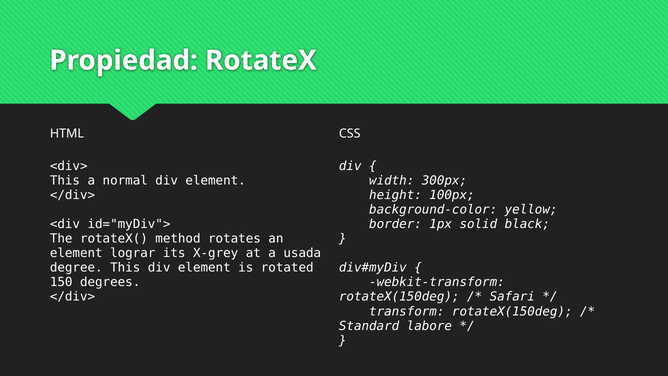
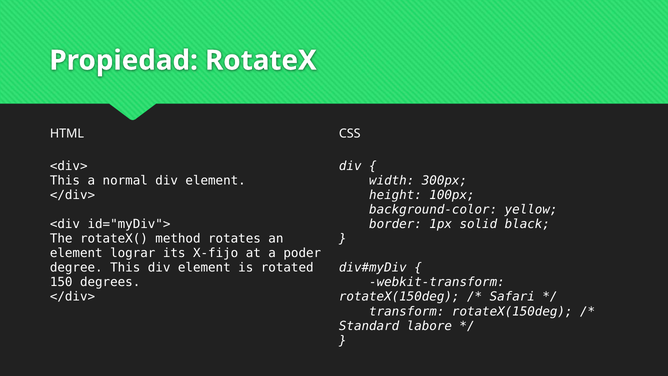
X-grey: X-grey -> X-fijo (216, 253)
usada: usada -> poder (302, 253)
